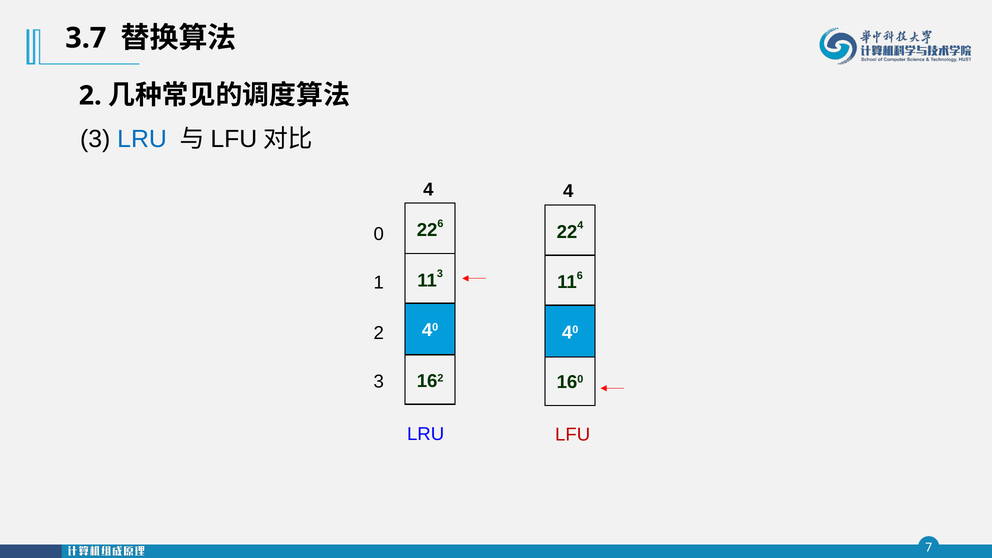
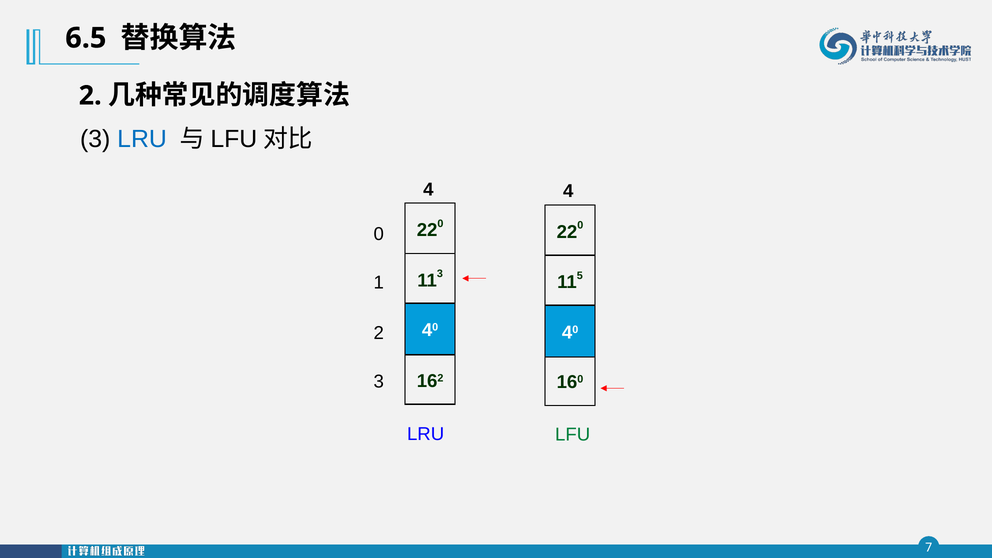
3.7: 3.7 -> 6.5 (86, 38)
6: 6 -> 0 (440, 224)
4: 4 -> 0 (580, 225)
6: 6 -> 5 (580, 276)
LFU colour: red -> green (573, 434)
